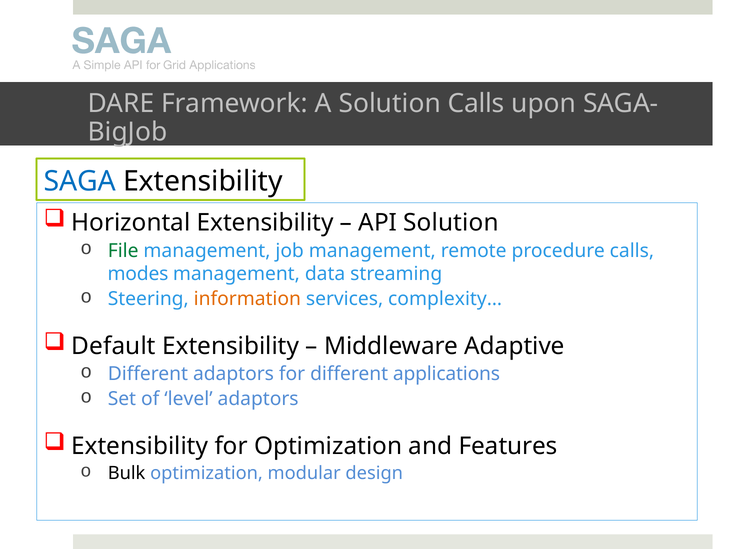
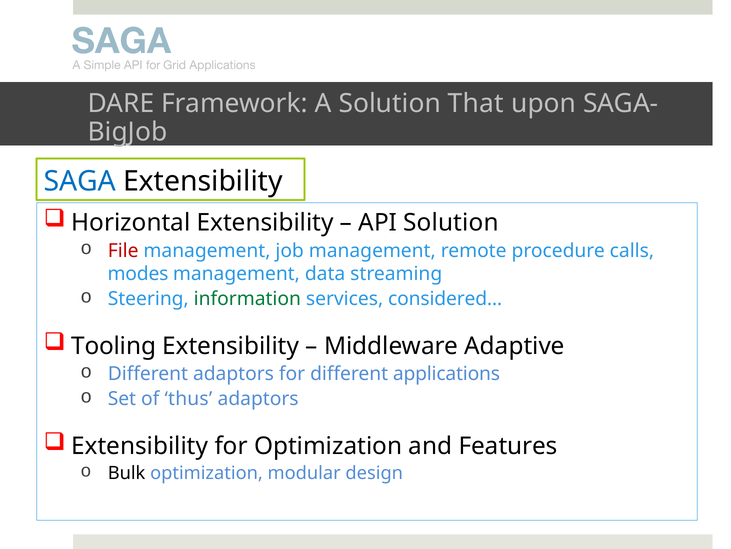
Solution Calls: Calls -> That (476, 103)
File colour: green -> red (123, 250)
information colour: orange -> green (247, 299)
complexity…: complexity… -> considered… (445, 299)
Default: Default -> Tooling (114, 346)
level: level -> thus (188, 399)
